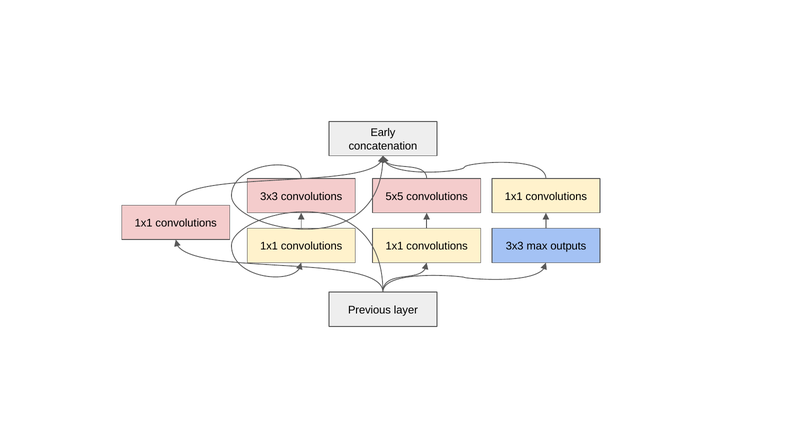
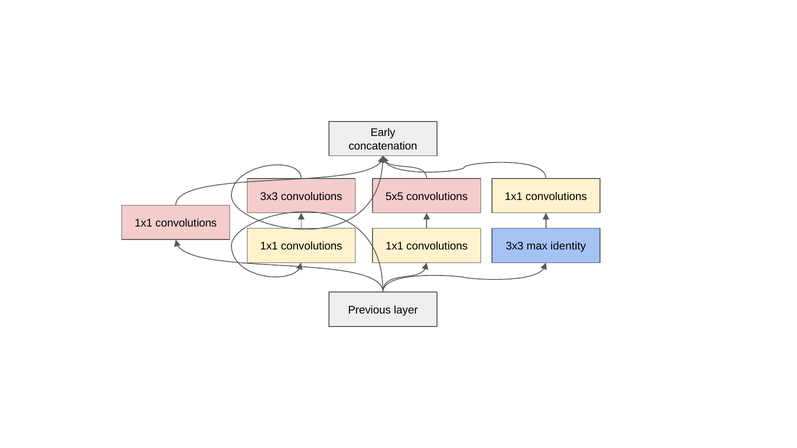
outputs: outputs -> identity (568, 246)
